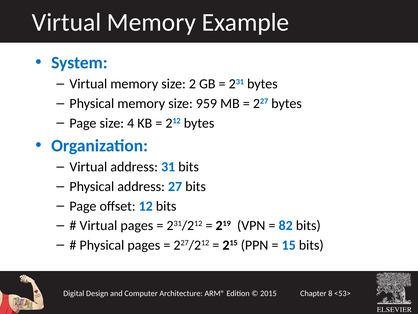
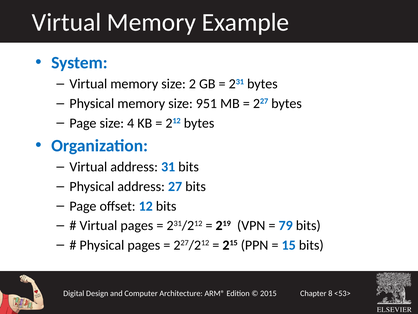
959: 959 -> 951 (206, 103)
82: 82 -> 79 (286, 225)
